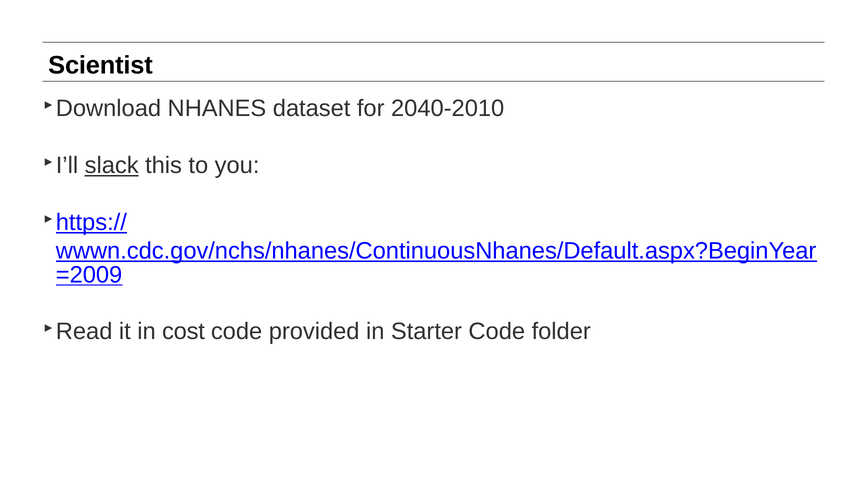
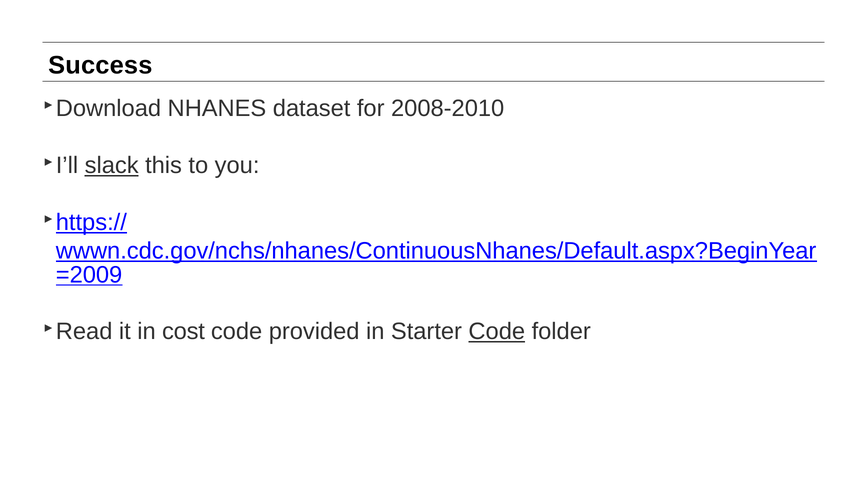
Scientist: Scientist -> Success (100, 65)
2040-2010: 2040-2010 -> 2008-2010 (448, 109)
Code underline: none -> present (497, 332)
